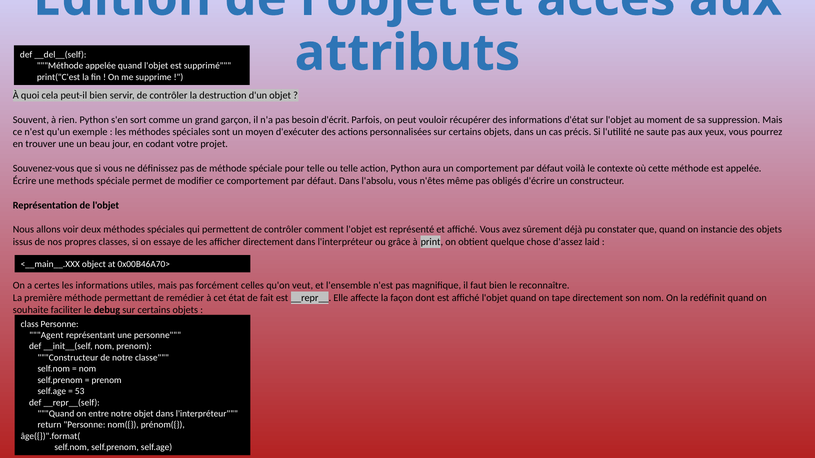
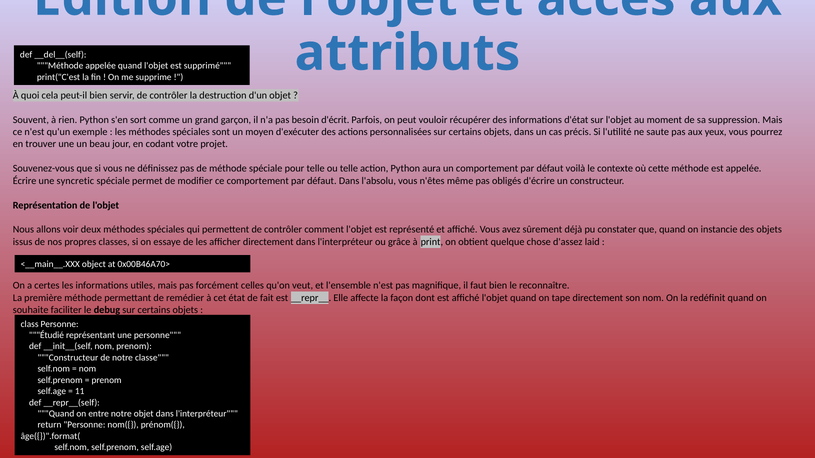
methods: methods -> syncretic (75, 181)
Agent: Agent -> Étudié (47, 336)
53: 53 -> 11 (80, 392)
